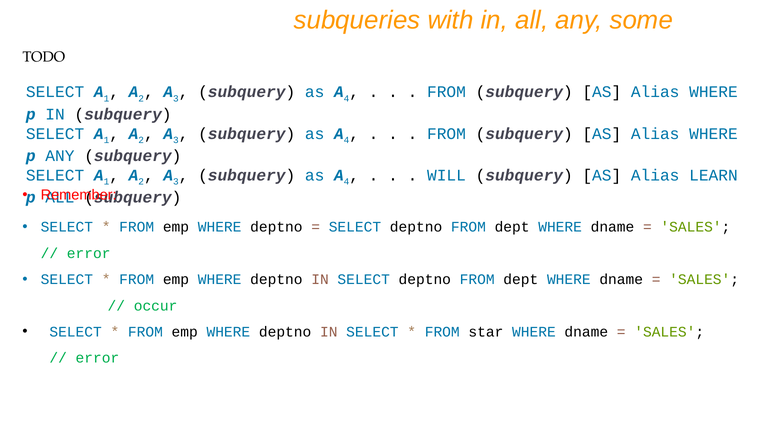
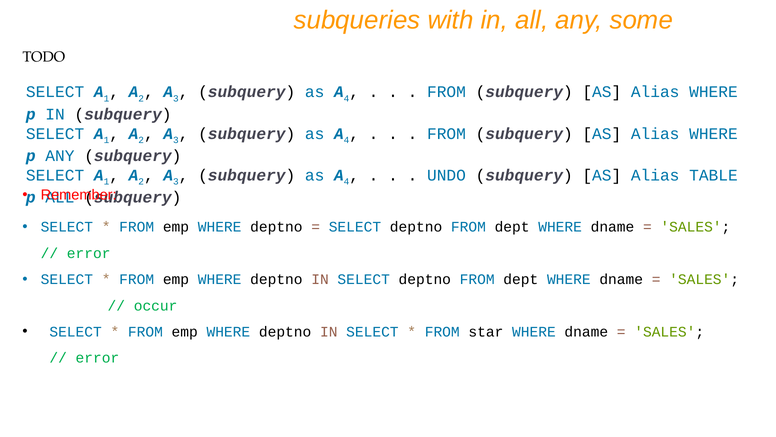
WILL: WILL -> UNDO (446, 175)
LEARN: LEARN -> TABLE (713, 175)
